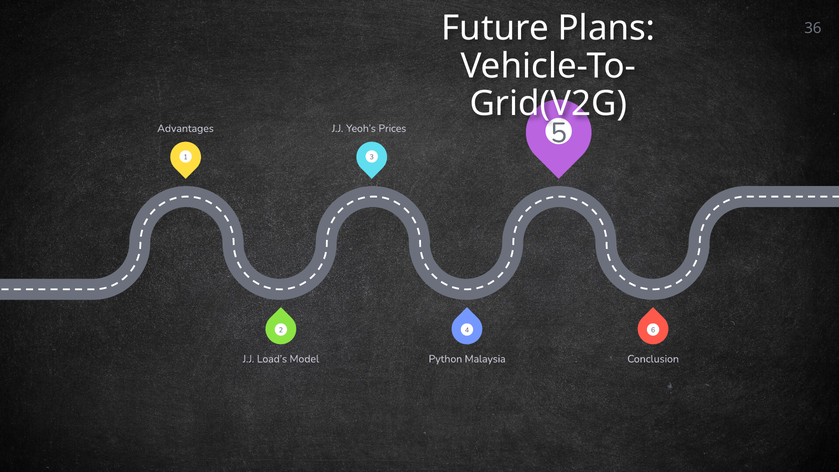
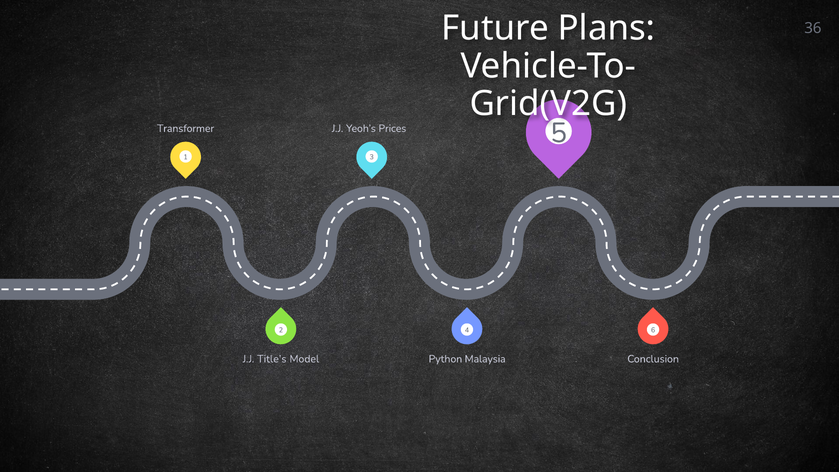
Advantages: Advantages -> Transformer (186, 128)
Load’s: Load’s -> Title’s (272, 359)
